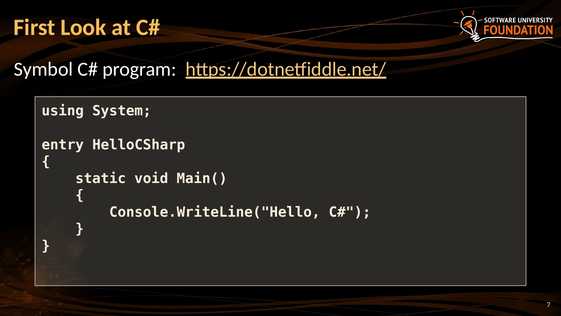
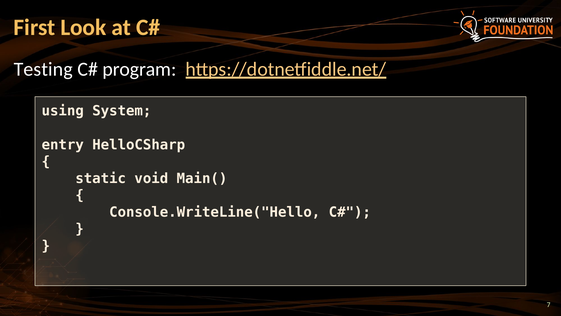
Symbol: Symbol -> Testing (43, 69)
